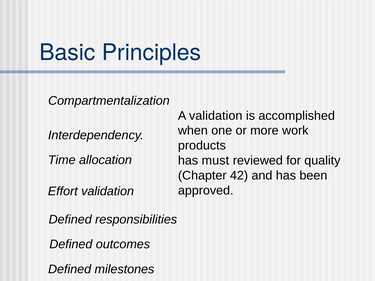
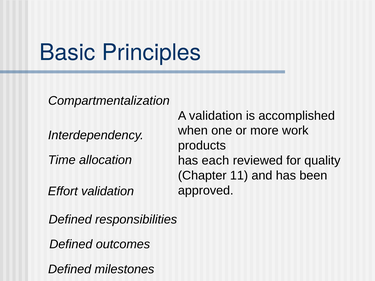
must: must -> each (215, 161)
42: 42 -> 11 (239, 176)
